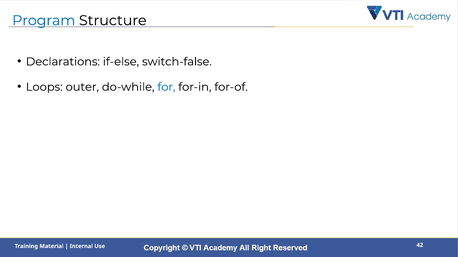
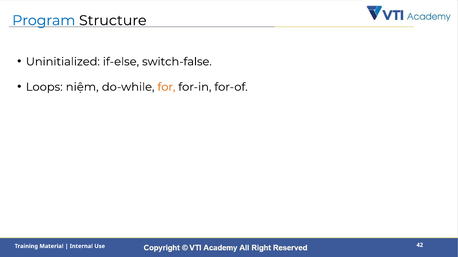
Declarations: Declarations -> Uninitialized (63, 62)
outer: outer -> niệm (82, 87)
for colour: blue -> orange (166, 87)
